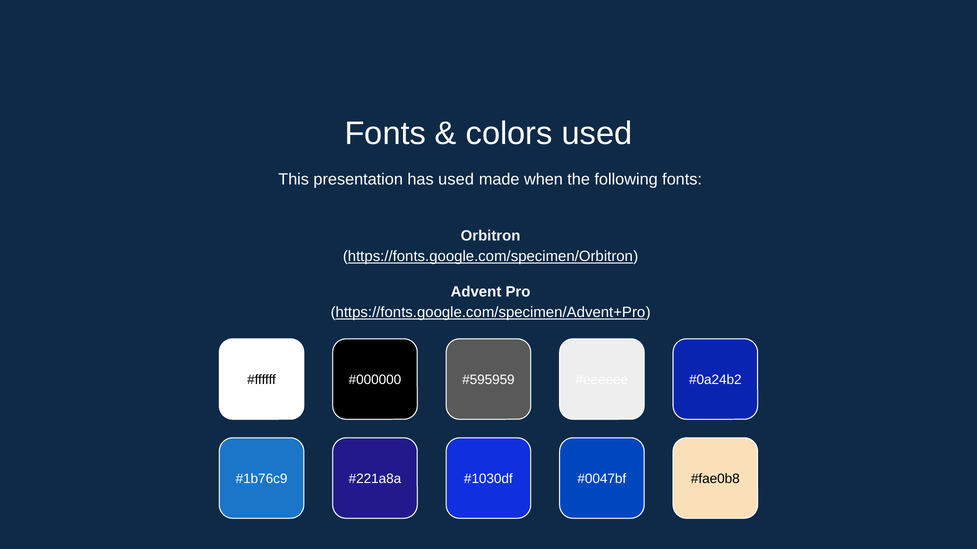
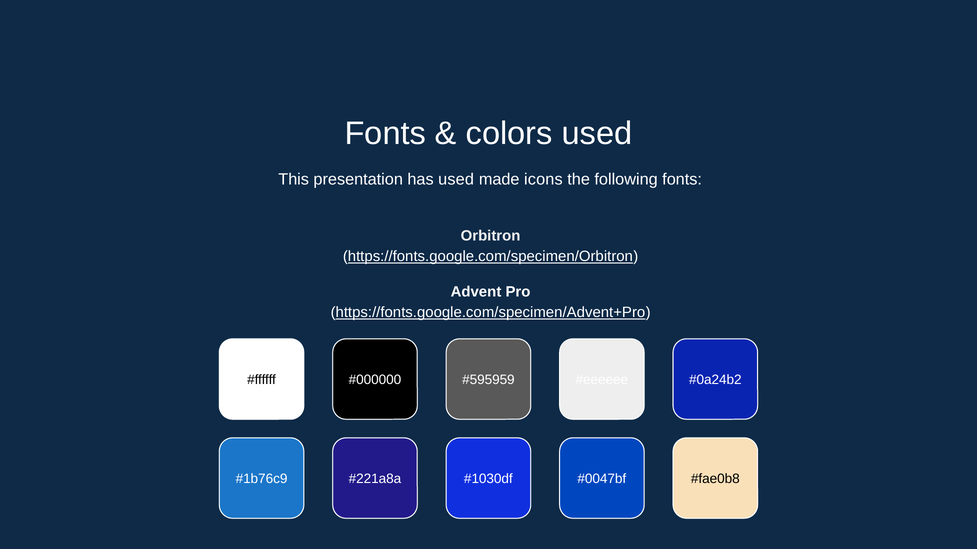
when: when -> icons (543, 179)
